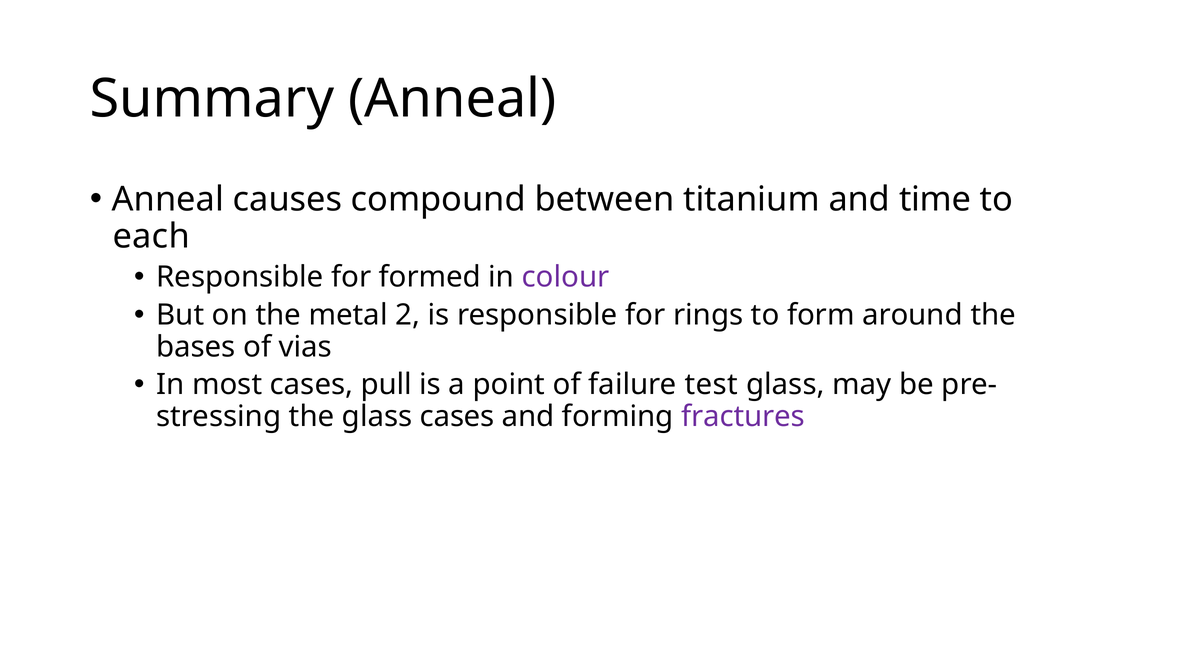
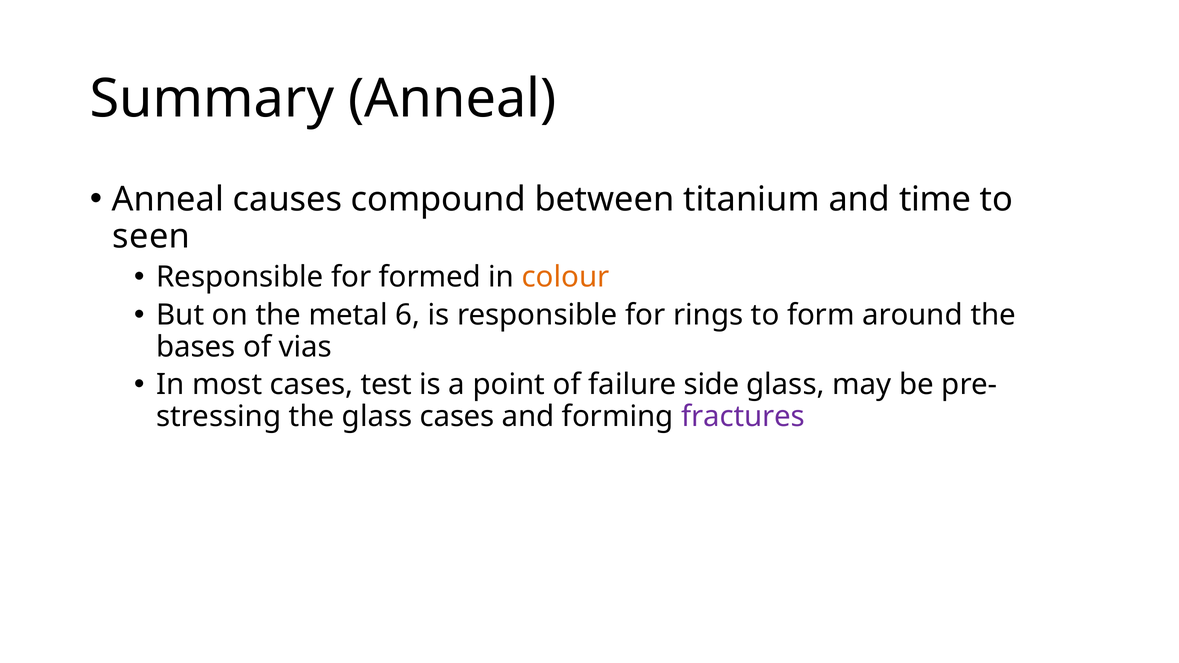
each: each -> seen (151, 236)
colour colour: purple -> orange (566, 277)
2: 2 -> 6 (408, 315)
pull: pull -> test (386, 385)
test: test -> side (712, 385)
